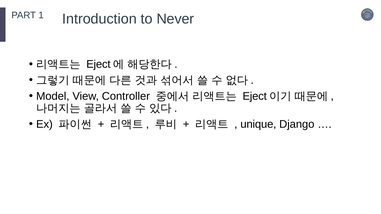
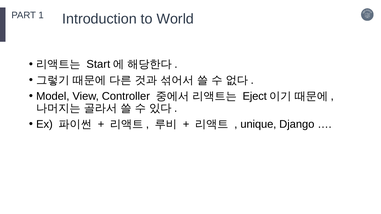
Never: Never -> World (175, 19)
Eject: Eject -> Start (98, 64)
